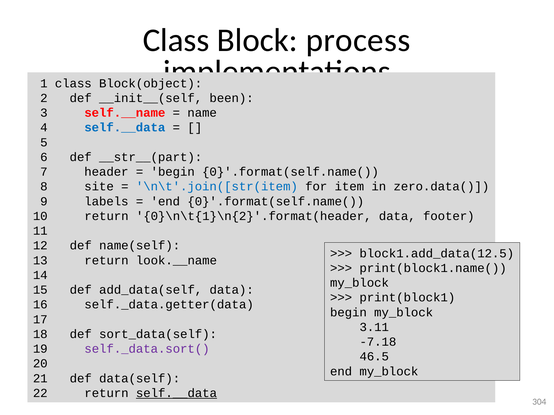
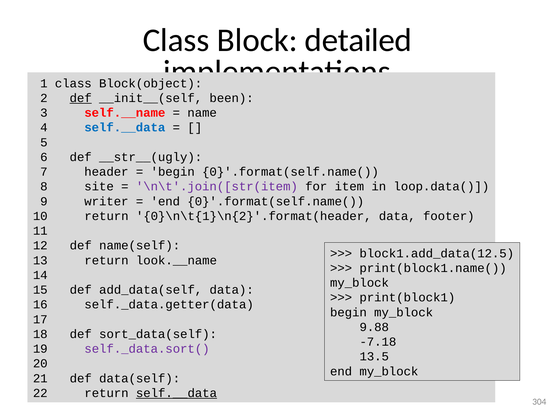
process: process -> detailed (358, 40)
def underline: none -> present (81, 98)
__str__(part: __str__(part -> __str__(ugly (151, 157)
\n\t'.join([str(item colour: blue -> purple (217, 187)
zero.data(: zero.data( -> loop.data( (441, 187)
labels: labels -> writer (106, 202)
3.11: 3.11 -> 9.88 (374, 327)
46.5: 46.5 -> 13.5 (374, 357)
